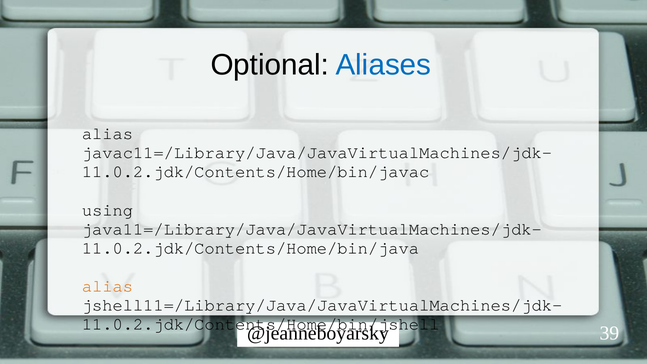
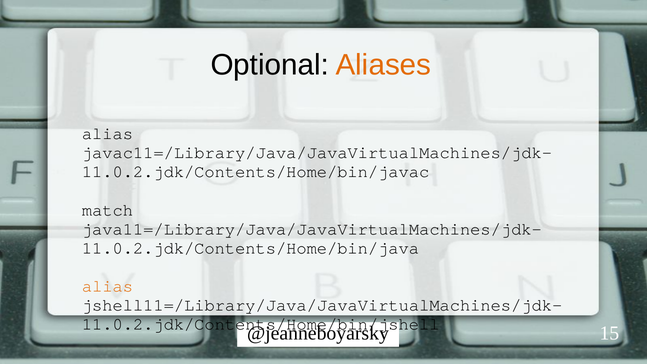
Aliases colour: blue -> orange (383, 65)
using: using -> match (108, 210)
39: 39 -> 15 (609, 333)
